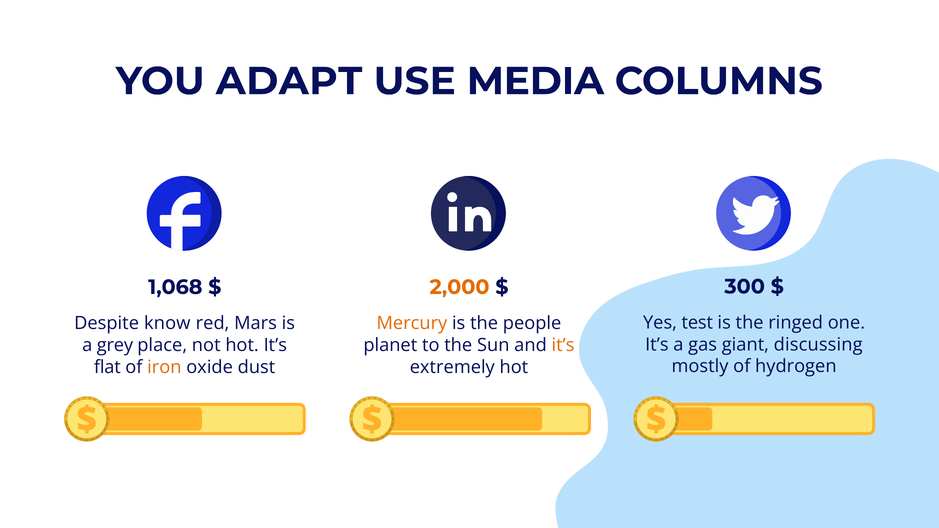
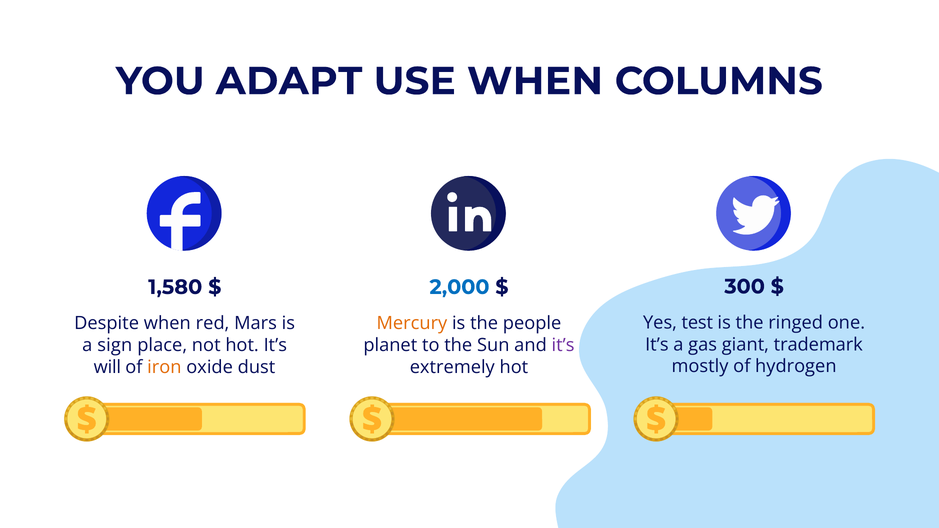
USE MEDIA: MEDIA -> WHEN (535, 81)
1,068: 1,068 -> 1,580 (175, 287)
2,000 colour: orange -> blue (459, 287)
Despite know: know -> when (167, 323)
discussing: discussing -> trademark (818, 345)
grey: grey -> sign (115, 345)
it’s colour: orange -> purple (563, 345)
flat: flat -> will (107, 367)
